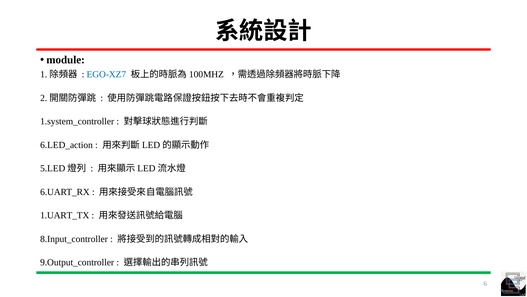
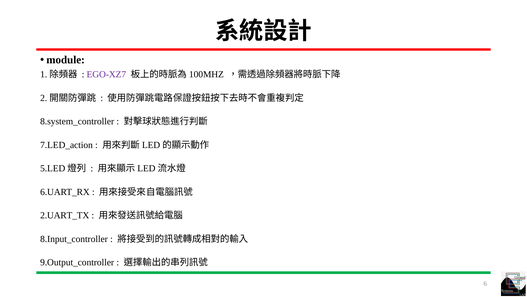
EGO-XZ7 colour: blue -> purple (106, 74)
1.system_controller: 1.system_controller -> 8.system_controller (77, 121)
6.LED_action: 6.LED_action -> 7.LED_action (67, 145)
1.UART_TX: 1.UART_TX -> 2.UART_TX (65, 215)
